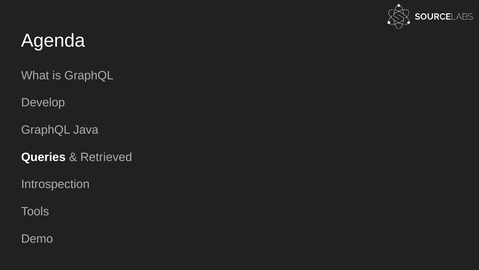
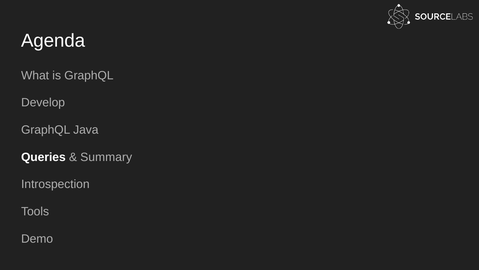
Retrieved: Retrieved -> Summary (106, 157)
